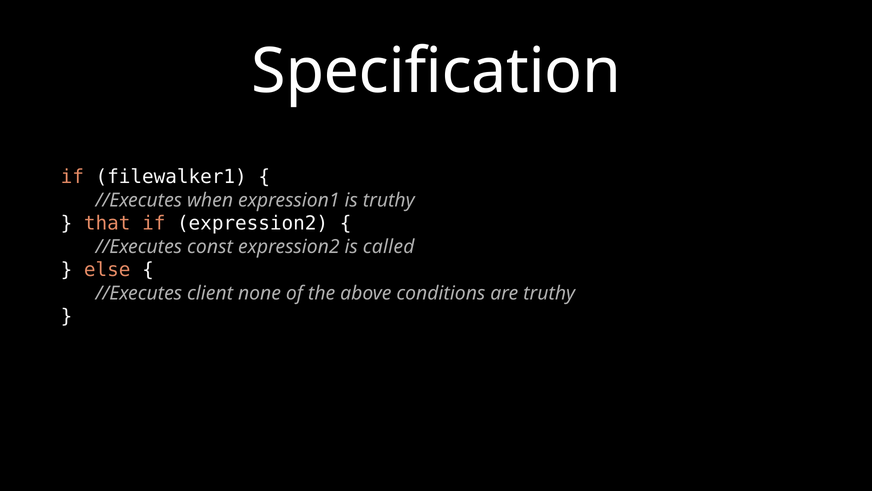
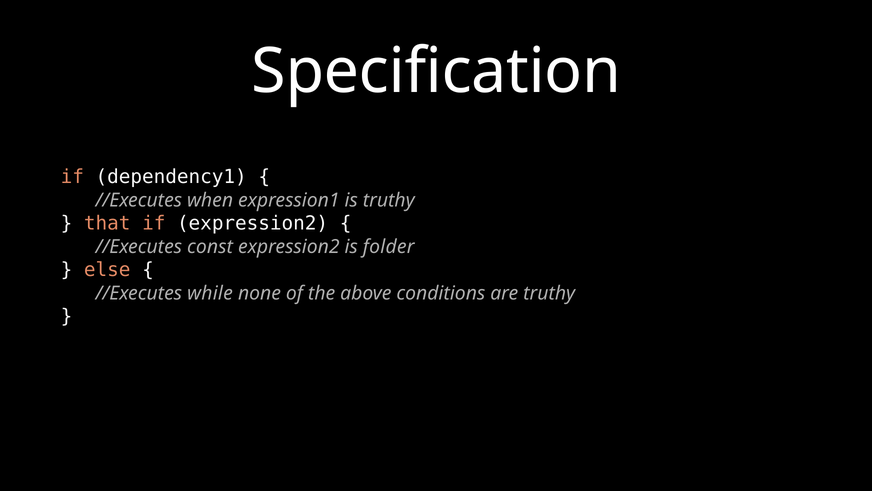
filewalker1: filewalker1 -> dependency1 (171, 177)
called: called -> folder (389, 247)
client: client -> while (210, 293)
